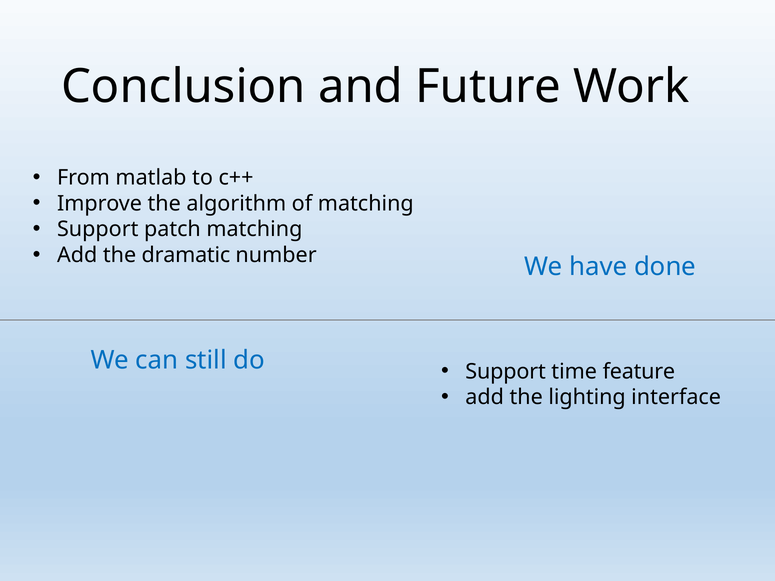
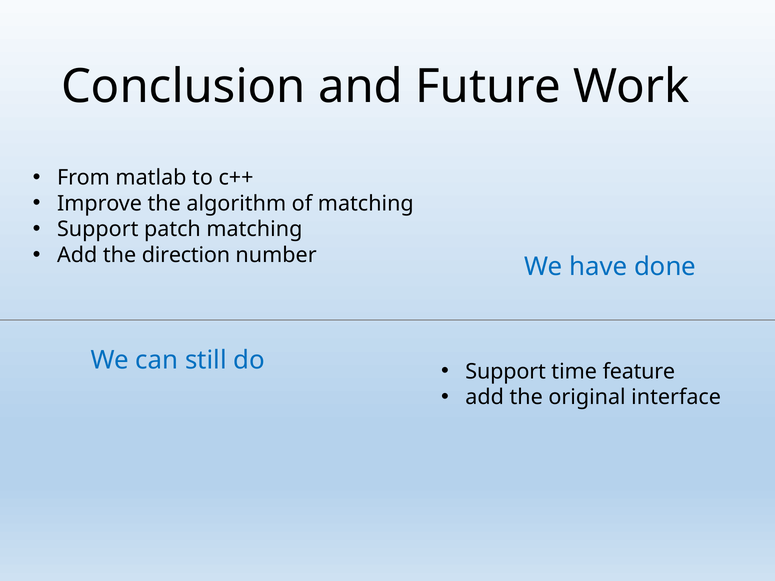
dramatic: dramatic -> direction (186, 255)
lighting: lighting -> original (587, 398)
